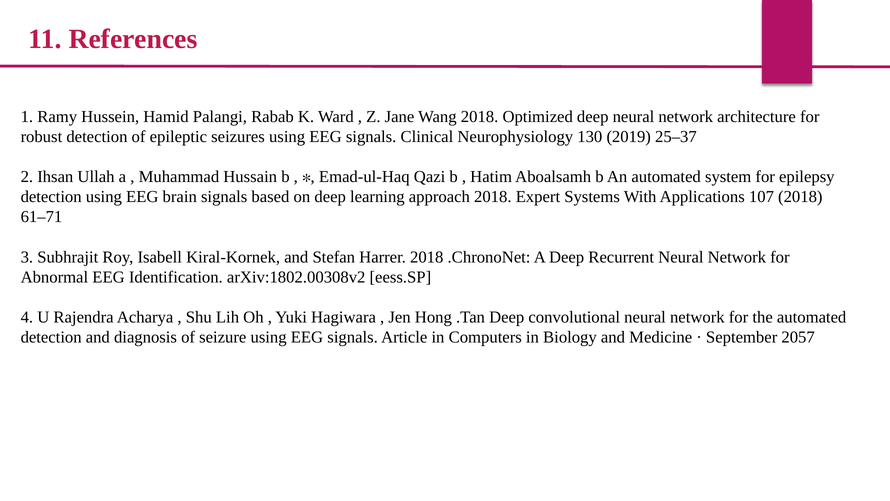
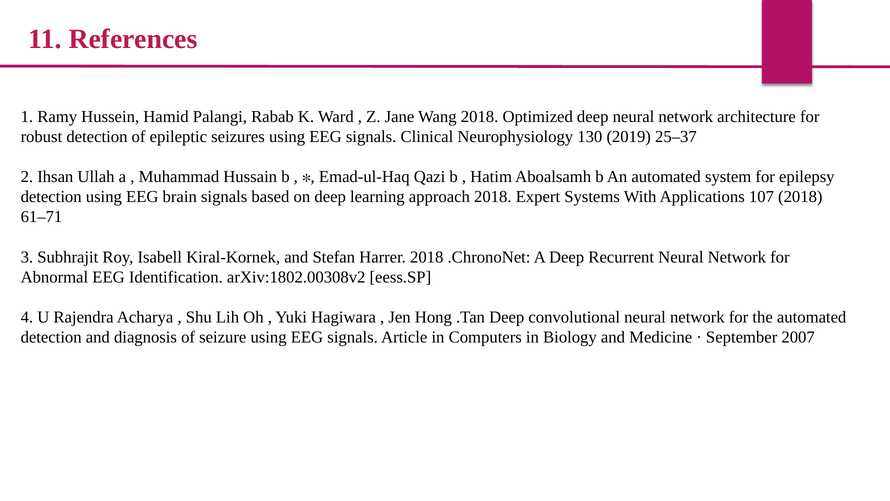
2057: 2057 -> 2007 (798, 337)
